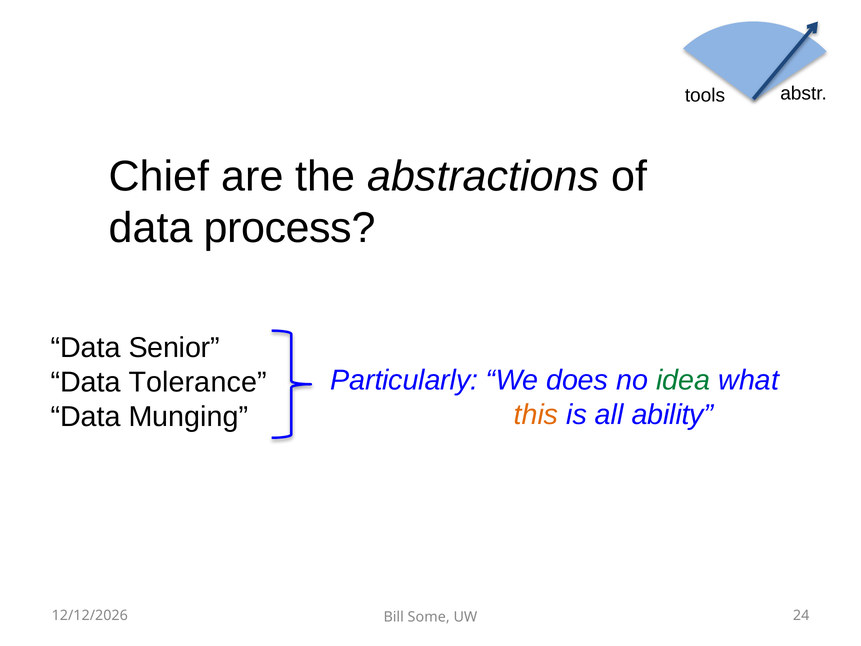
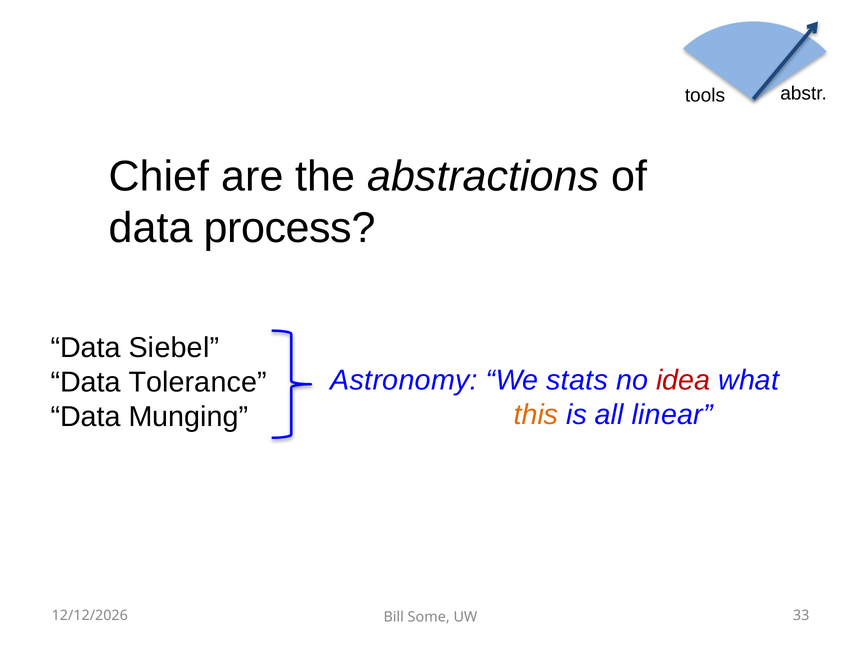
Senior: Senior -> Siebel (174, 348)
Particularly: Particularly -> Astronomy (404, 380)
does: does -> stats (577, 380)
idea colour: green -> red (683, 380)
ability: ability -> linear (672, 415)
24: 24 -> 33 (801, 616)
